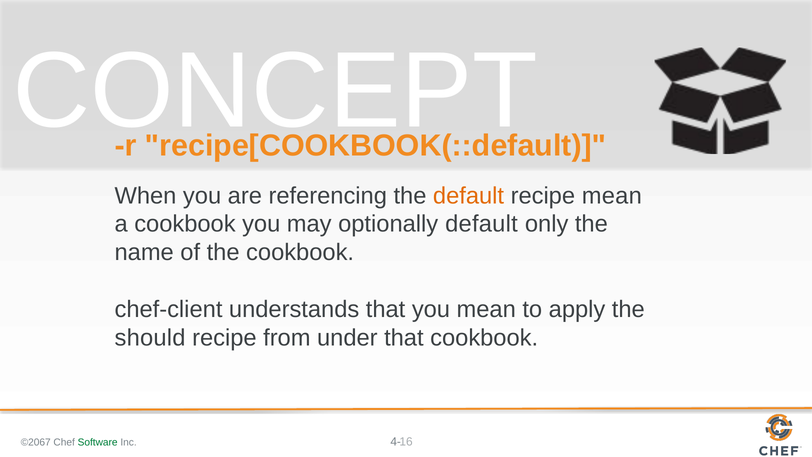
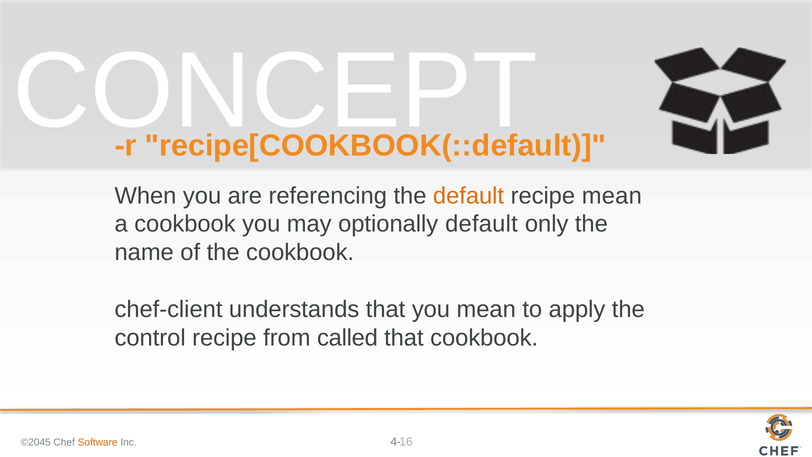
should: should -> control (150, 338)
under: under -> called (347, 338)
©2067: ©2067 -> ©2045 (36, 442)
Software colour: green -> orange (98, 442)
